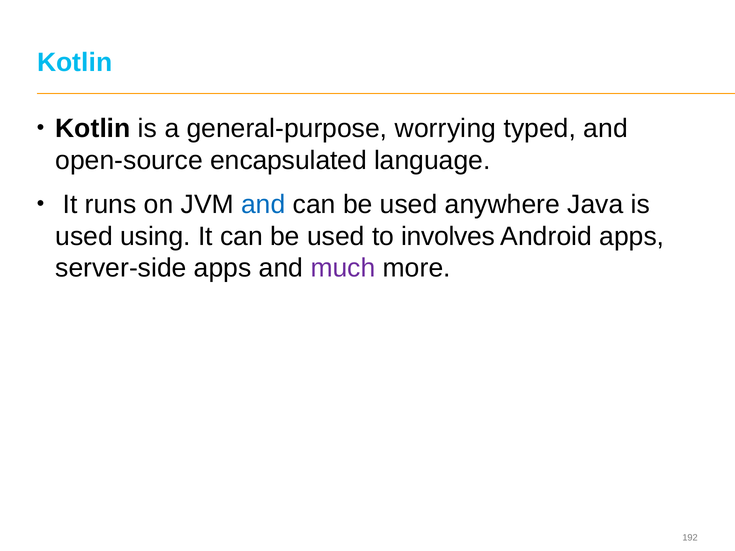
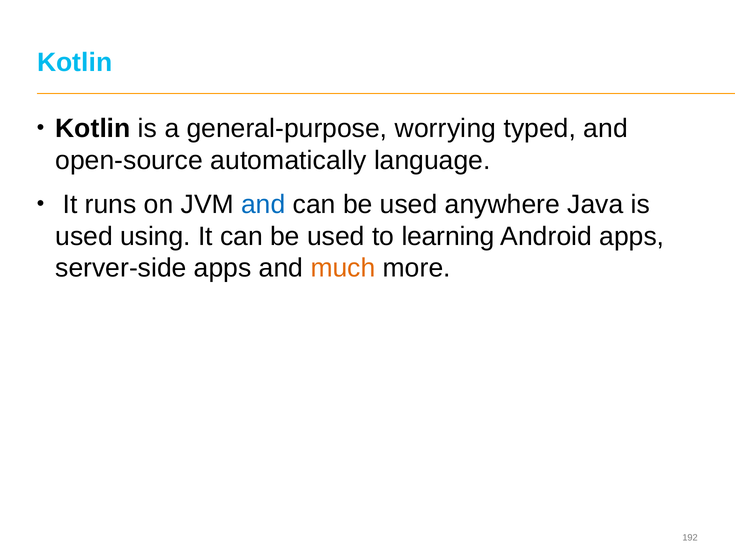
encapsulated: encapsulated -> automatically (288, 161)
involves: involves -> learning (448, 237)
much colour: purple -> orange (343, 268)
